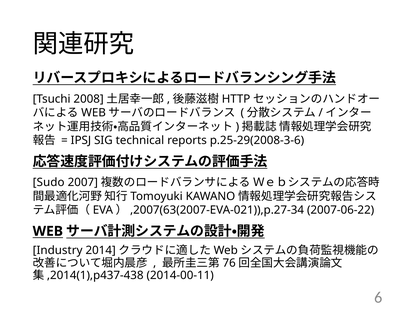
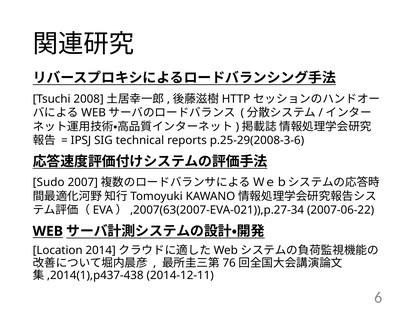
Industry: Industry -> Location (58, 251)
2014-00-11: 2014-00-11 -> 2014-12-11 (180, 276)
